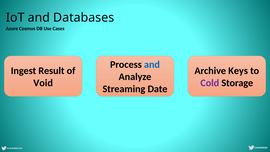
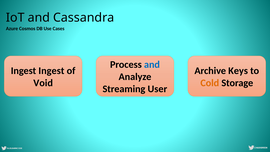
Databases: Databases -> Cassandra (84, 18)
Ingest Result: Result -> Ingest (51, 71)
Cold colour: purple -> orange (210, 83)
Date: Date -> User (157, 89)
